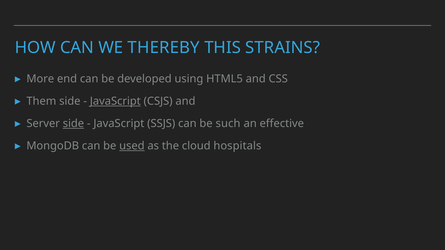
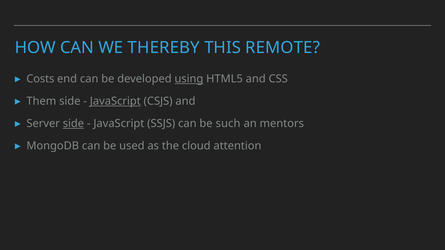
STRAINS: STRAINS -> REMOTE (283, 48)
More: More -> Costs (40, 79)
using underline: none -> present (189, 79)
effective: effective -> mentors (282, 124)
used underline: present -> none (132, 146)
hospitals: hospitals -> attention (237, 146)
